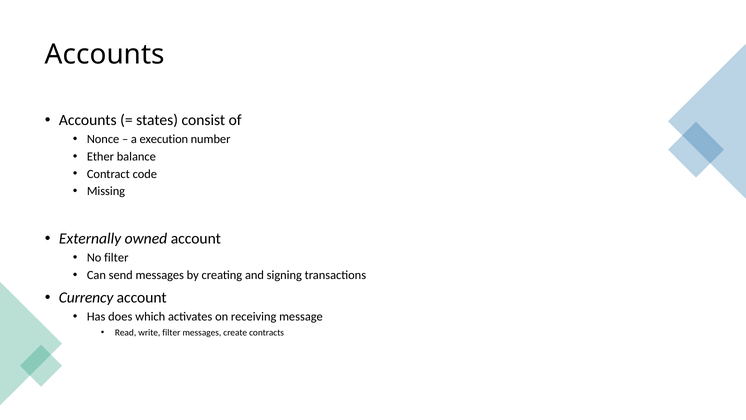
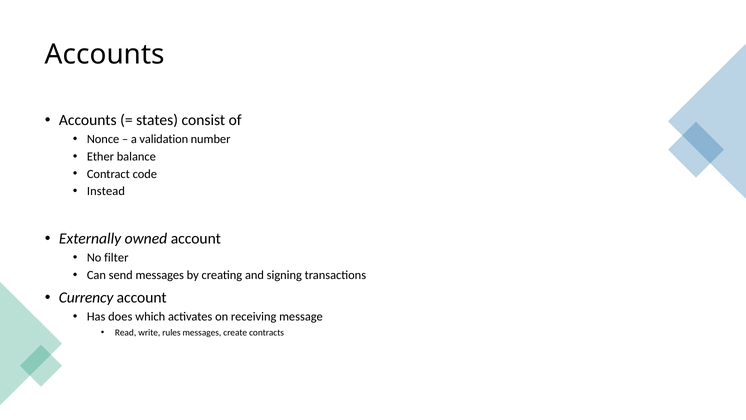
execution: execution -> validation (164, 139)
Missing: Missing -> Instead (106, 191)
write filter: filter -> rules (171, 332)
